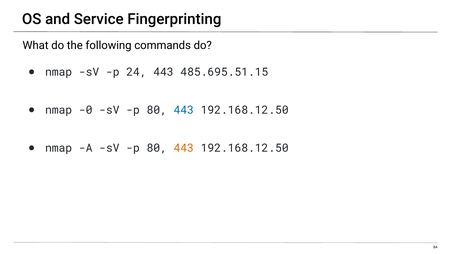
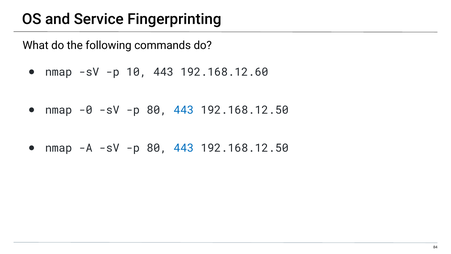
24: 24 -> 10 (136, 72)
485.695.51.15: 485.695.51.15 -> 192.168.12.60 (224, 72)
443 colour: orange -> blue (184, 148)
